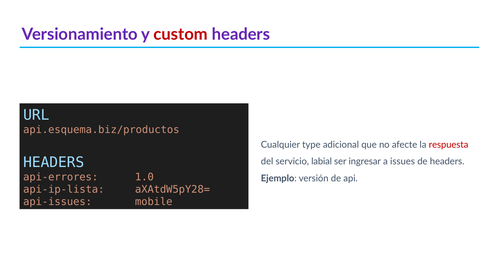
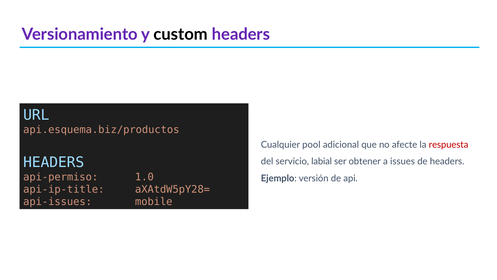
custom colour: red -> black (181, 34)
type: type -> pool (311, 144)
ingresar: ingresar -> obtener (365, 161)
api-errores: api-errores -> api-permiso (61, 177)
api-ip-lista: api-ip-lista -> api-ip-title (64, 189)
